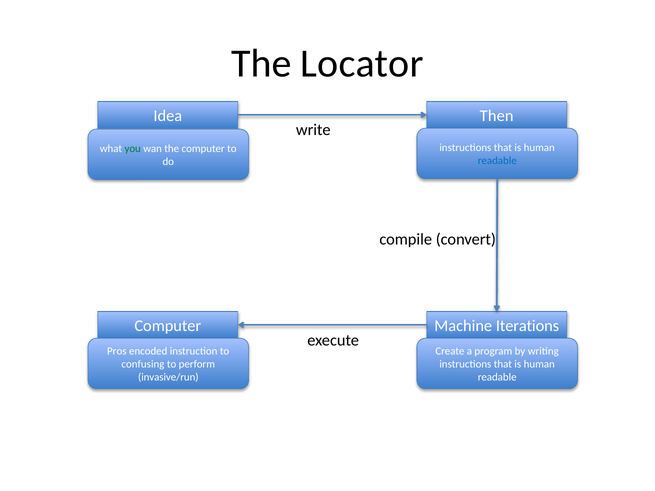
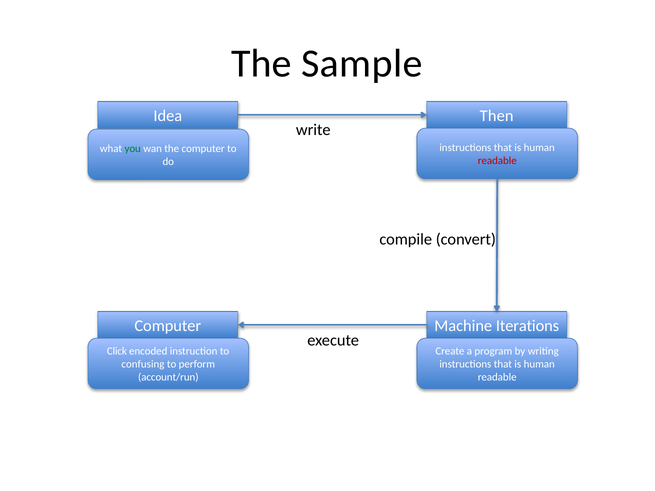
Locator: Locator -> Sample (362, 63)
readable colour: blue -> red (497, 161)
Pros: Pros -> Click (117, 351)
invasive/run: invasive/run -> account/run (168, 378)
